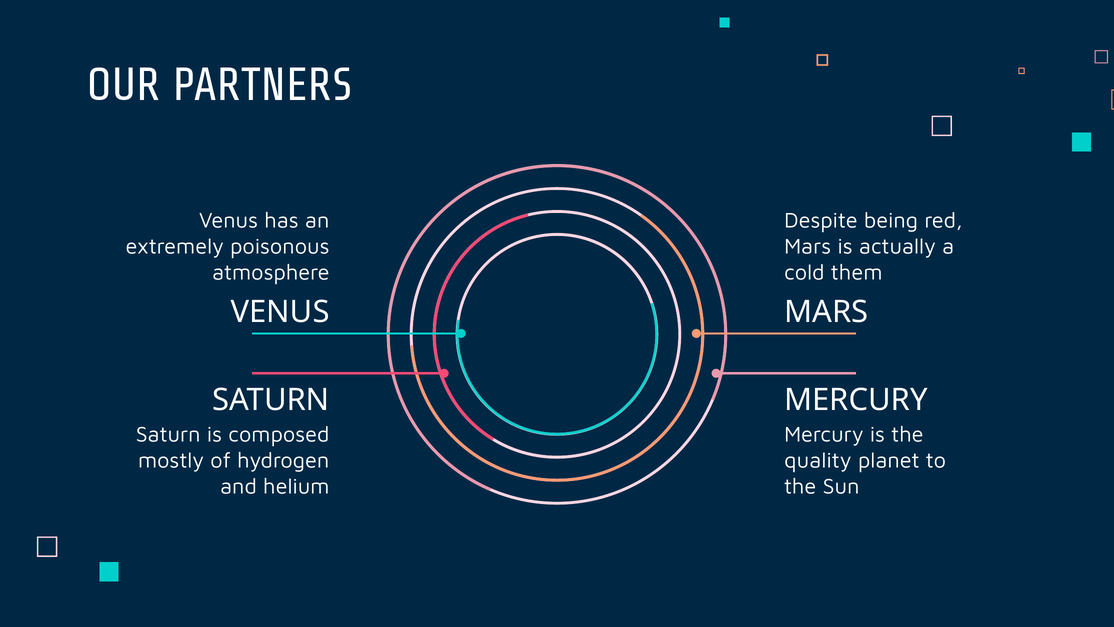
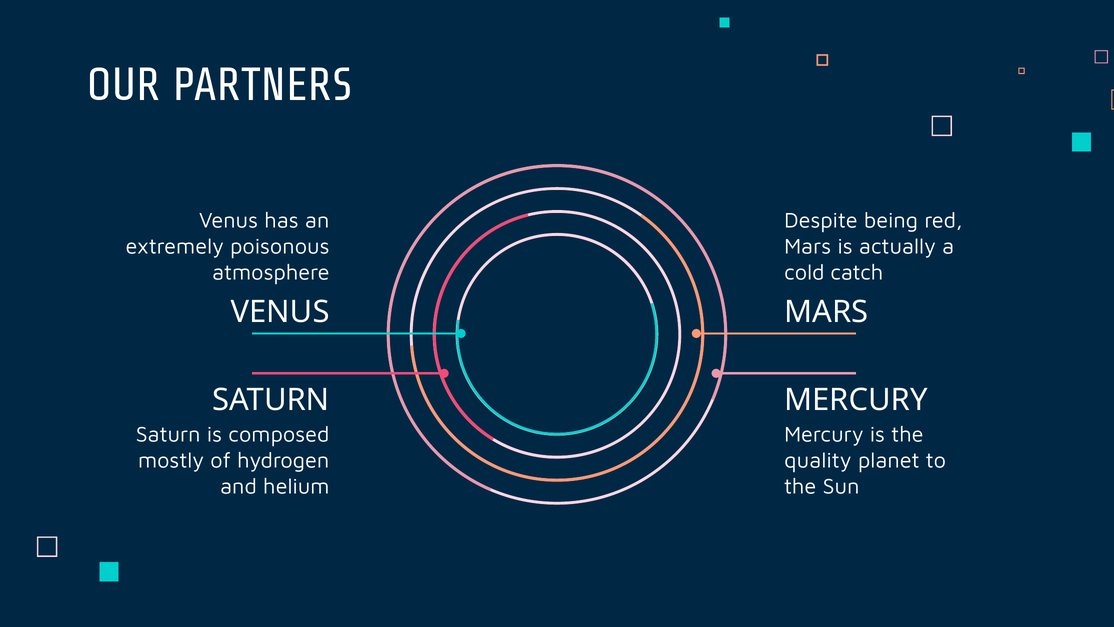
them: them -> catch (857, 272)
